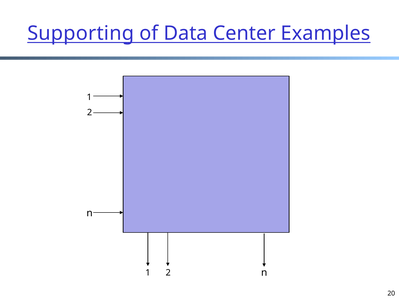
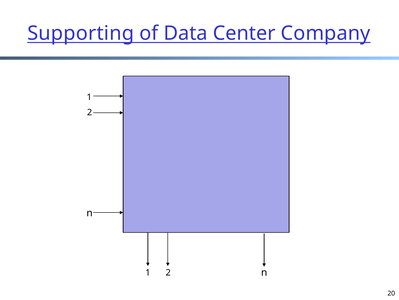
Examples: Examples -> Company (326, 33)
